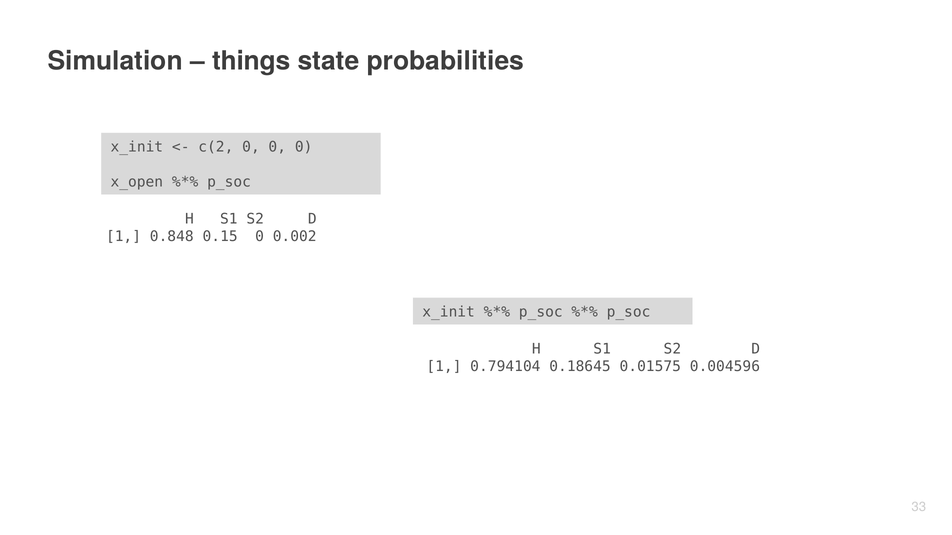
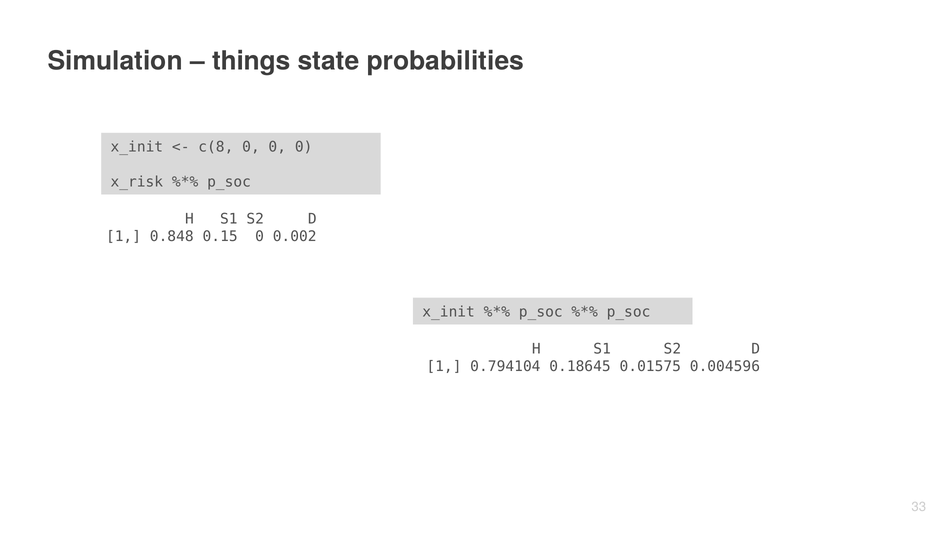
c(2: c(2 -> c(8 (216, 147)
x_open: x_open -> x_risk (137, 182)
